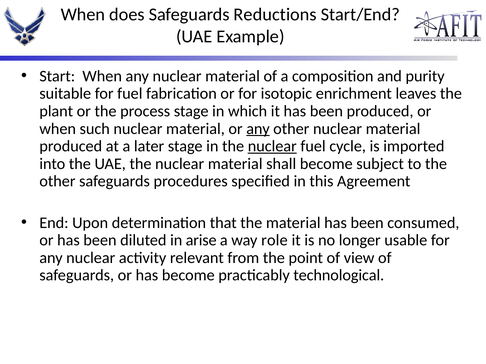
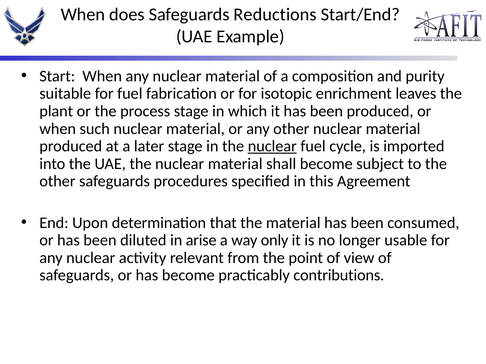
any underline: present -> none (258, 129)
role: role -> only (275, 241)
technological: technological -> contributions (339, 276)
